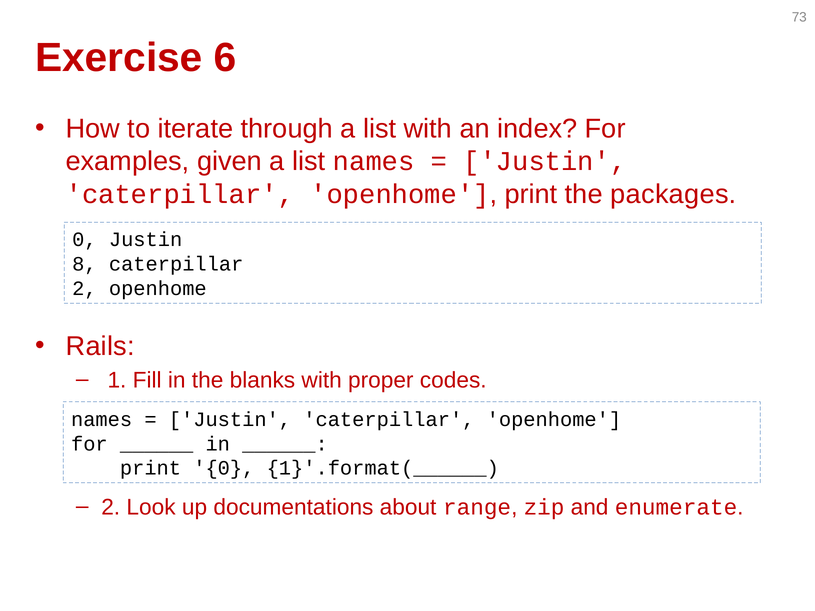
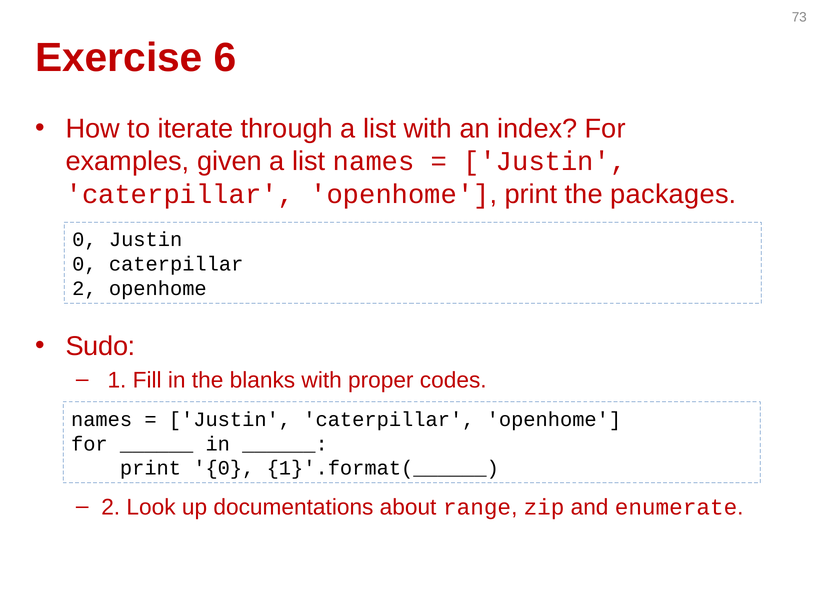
8: 8 -> 0 (84, 264)
Rails: Rails -> Sudo (101, 346)
